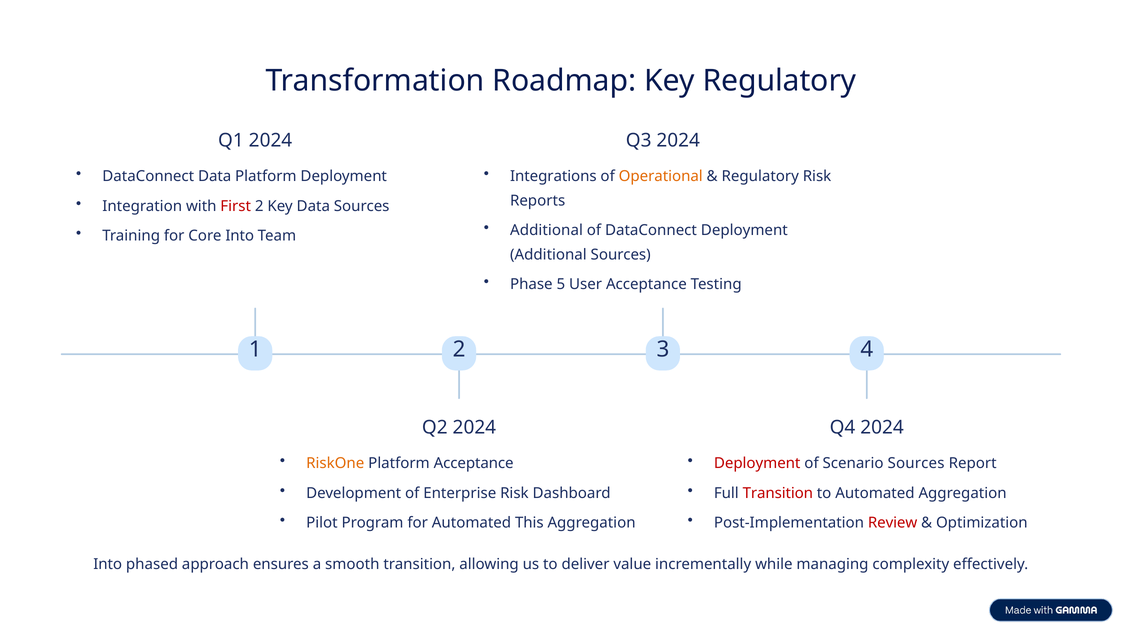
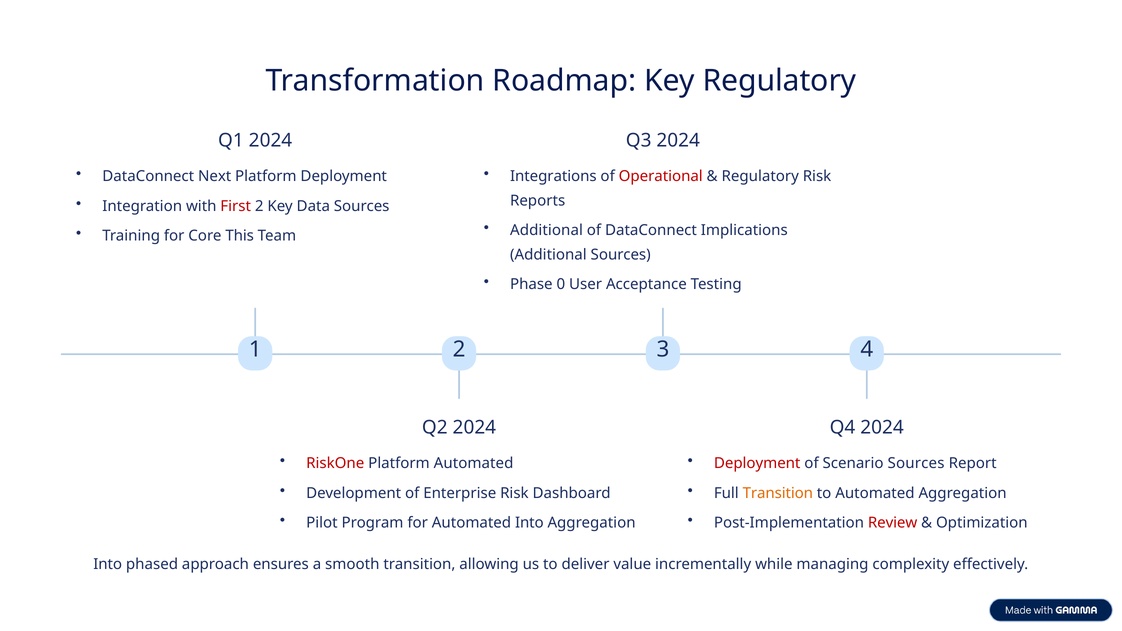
DataConnect Data: Data -> Next (215, 176)
Operational colour: orange -> red (661, 176)
DataConnect Deployment: Deployment -> Implications (744, 230)
Core Into: Into -> This (240, 236)
5: 5 -> 0 (561, 285)
RiskOne colour: orange -> red (335, 464)
Platform Acceptance: Acceptance -> Automated (474, 464)
Transition colour: red -> orange (778, 493)
Automated This: This -> Into (529, 523)
